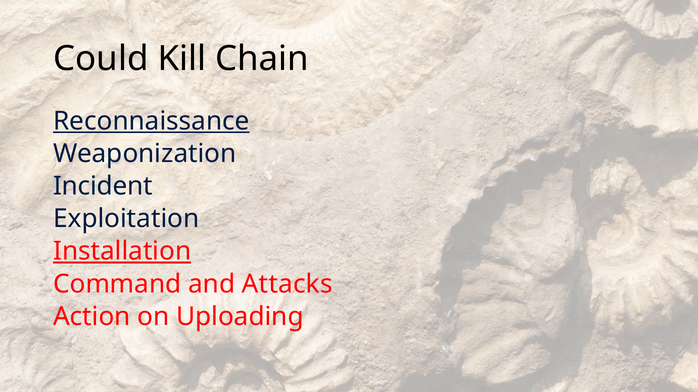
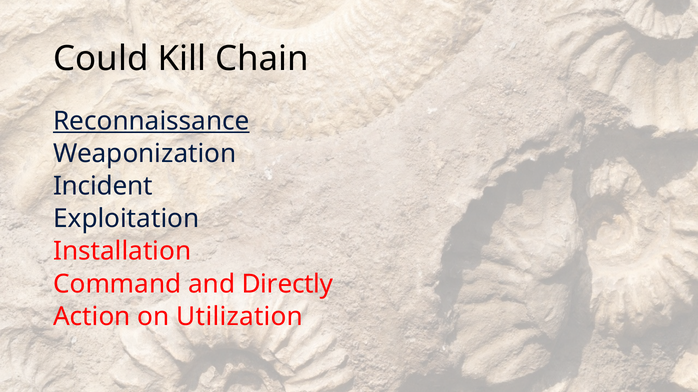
Installation underline: present -> none (122, 252)
Attacks: Attacks -> Directly (287, 284)
Uploading: Uploading -> Utilization (240, 317)
